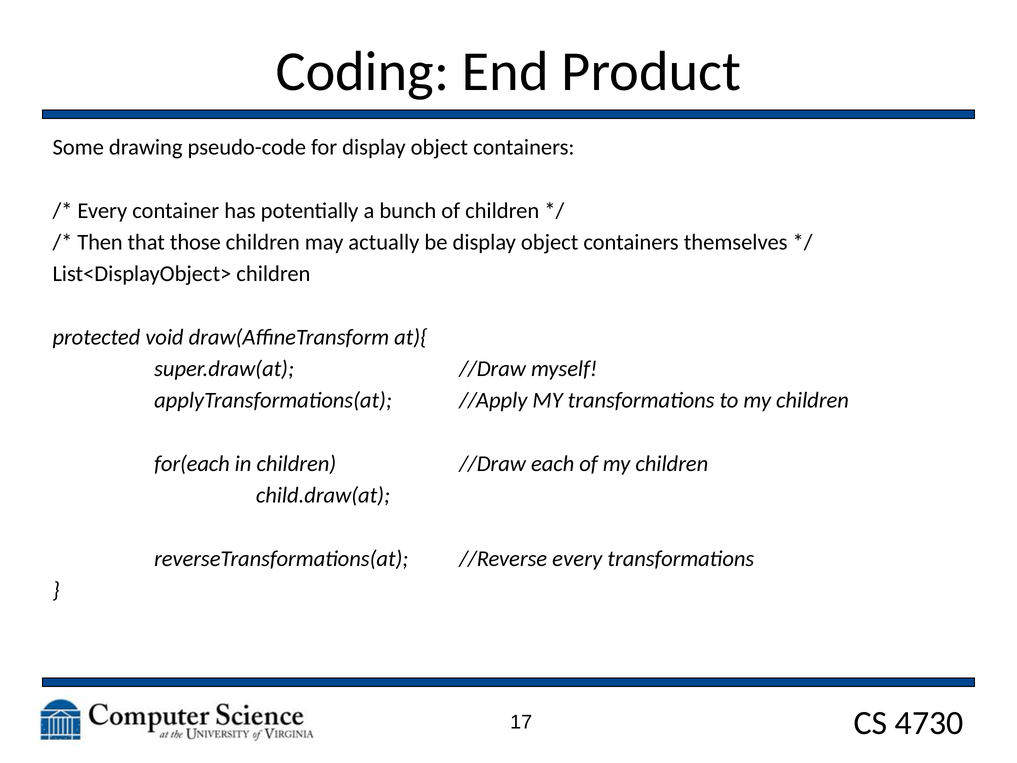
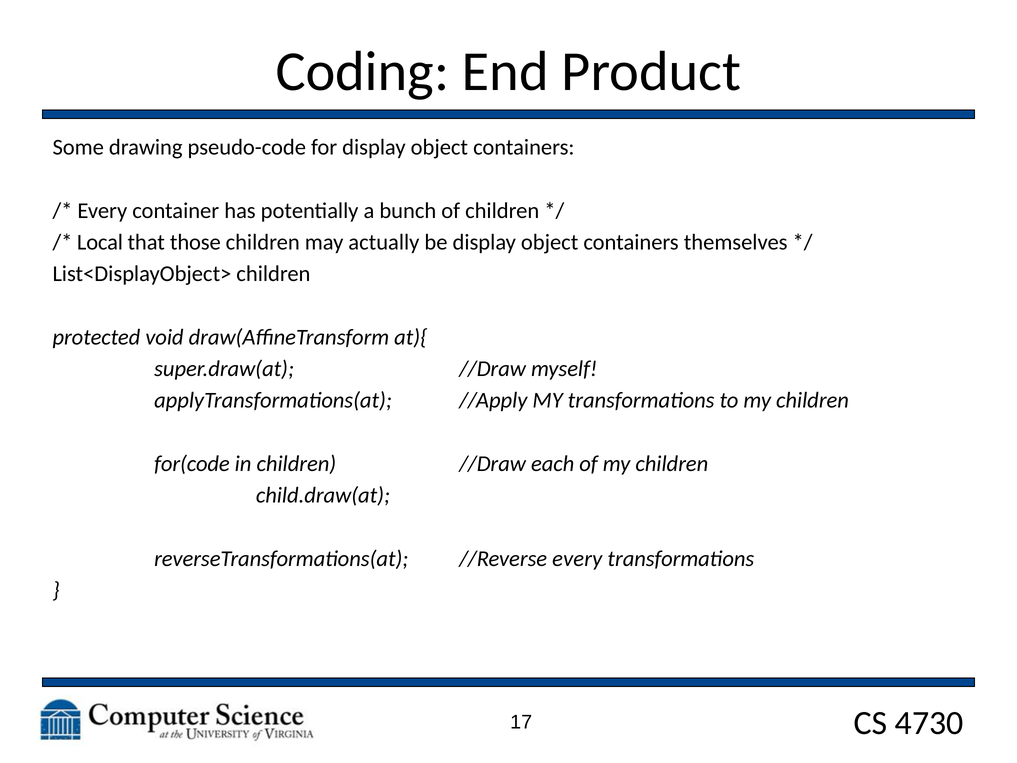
Then: Then -> Local (100, 242)
for(each: for(each -> for(code (192, 464)
